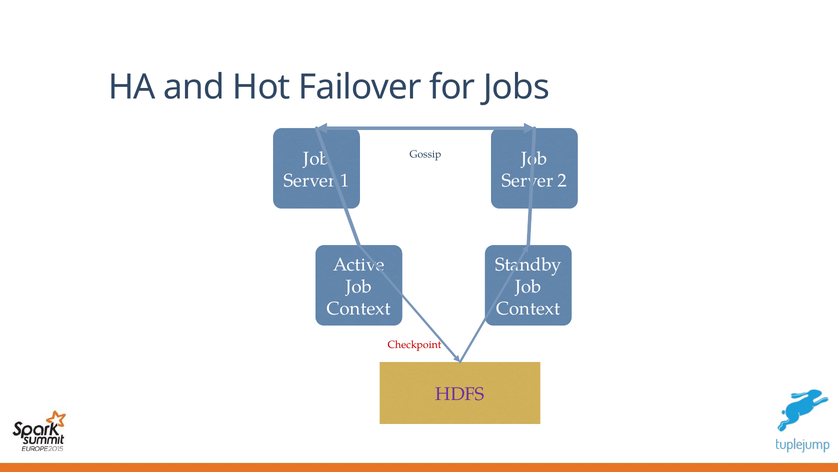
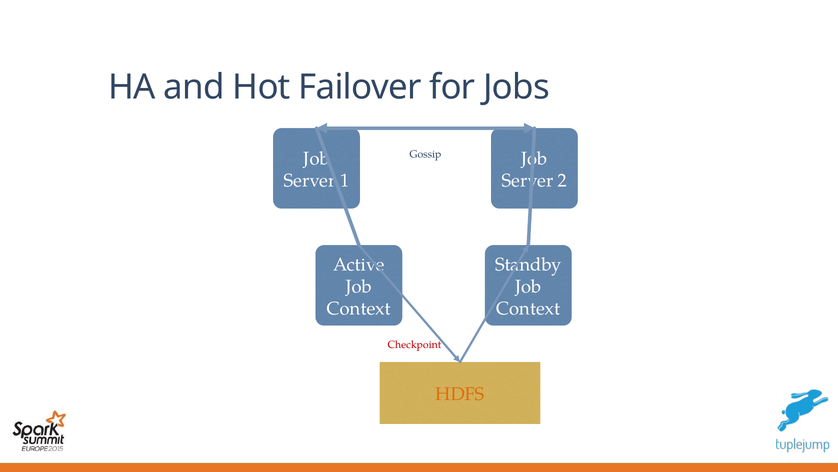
HDFS colour: purple -> orange (460, 394)
